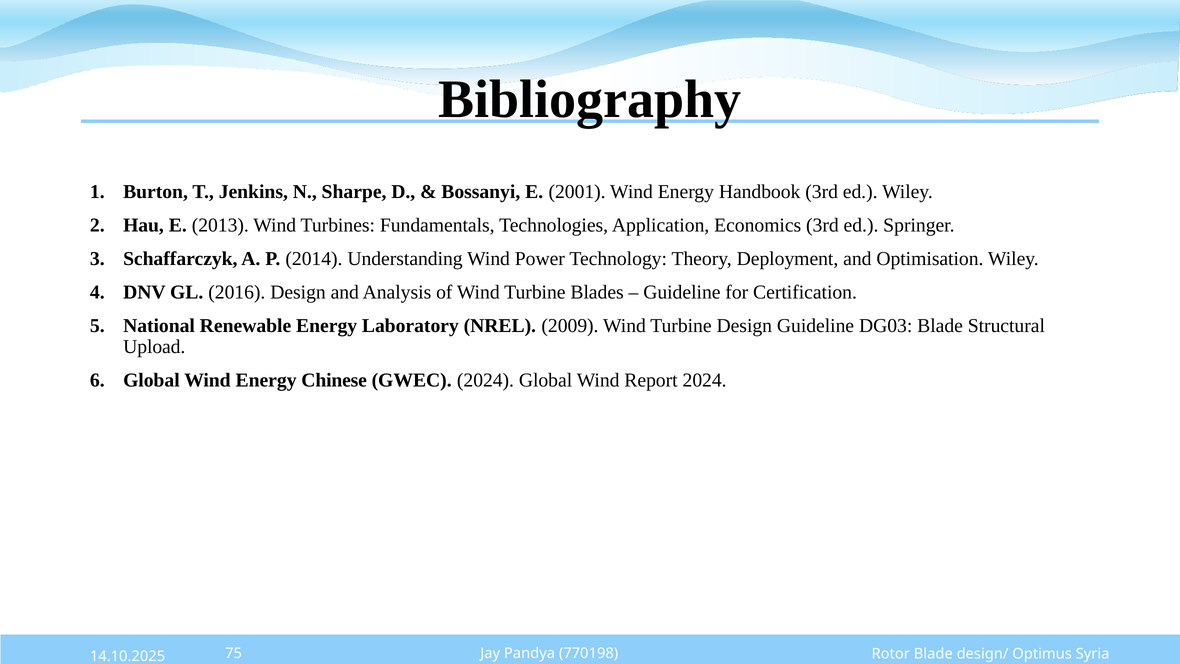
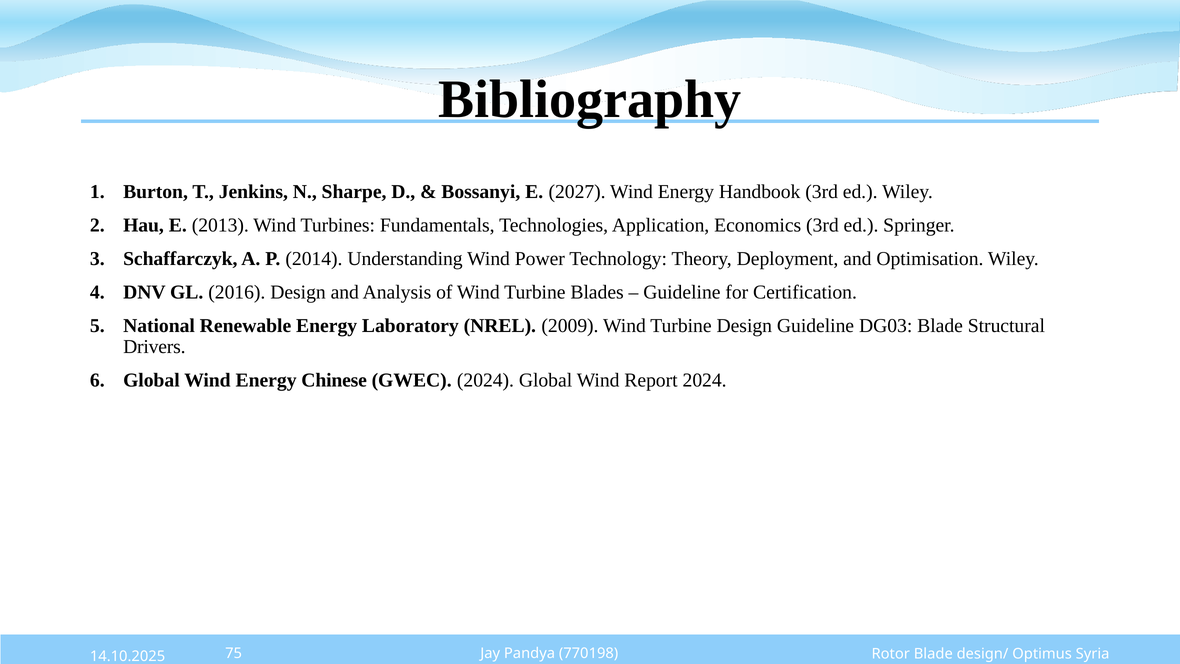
2001: 2001 -> 2027 (577, 192)
Upload: Upload -> Drivers (154, 347)
